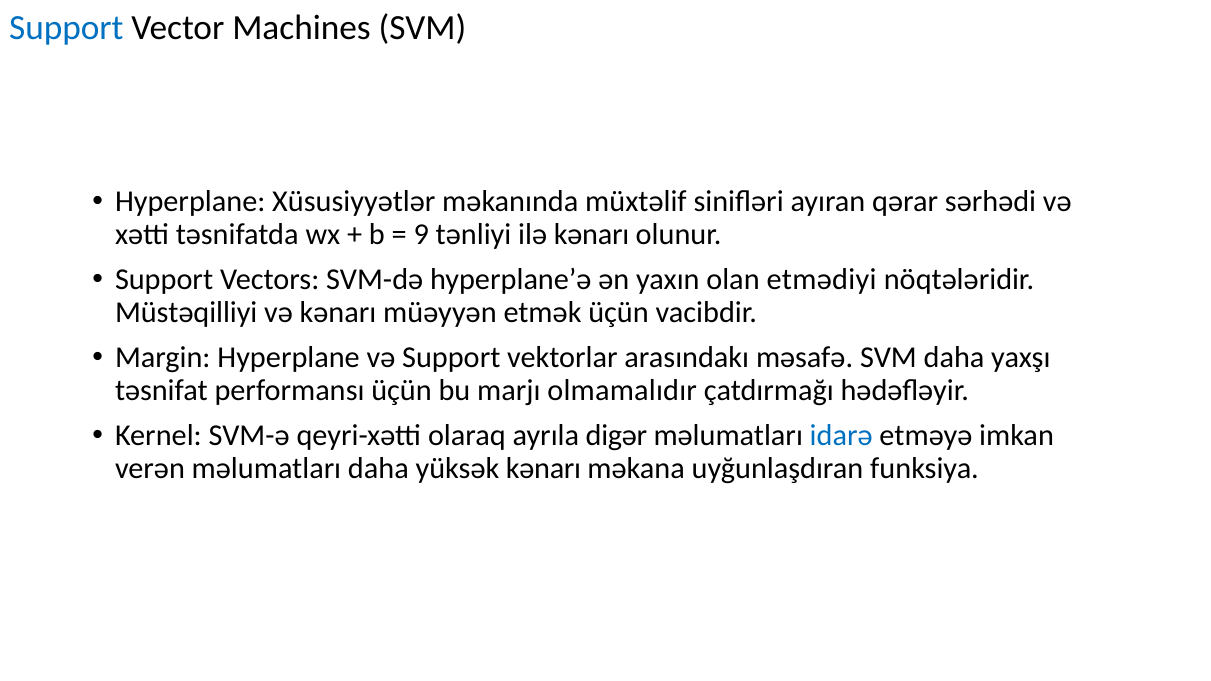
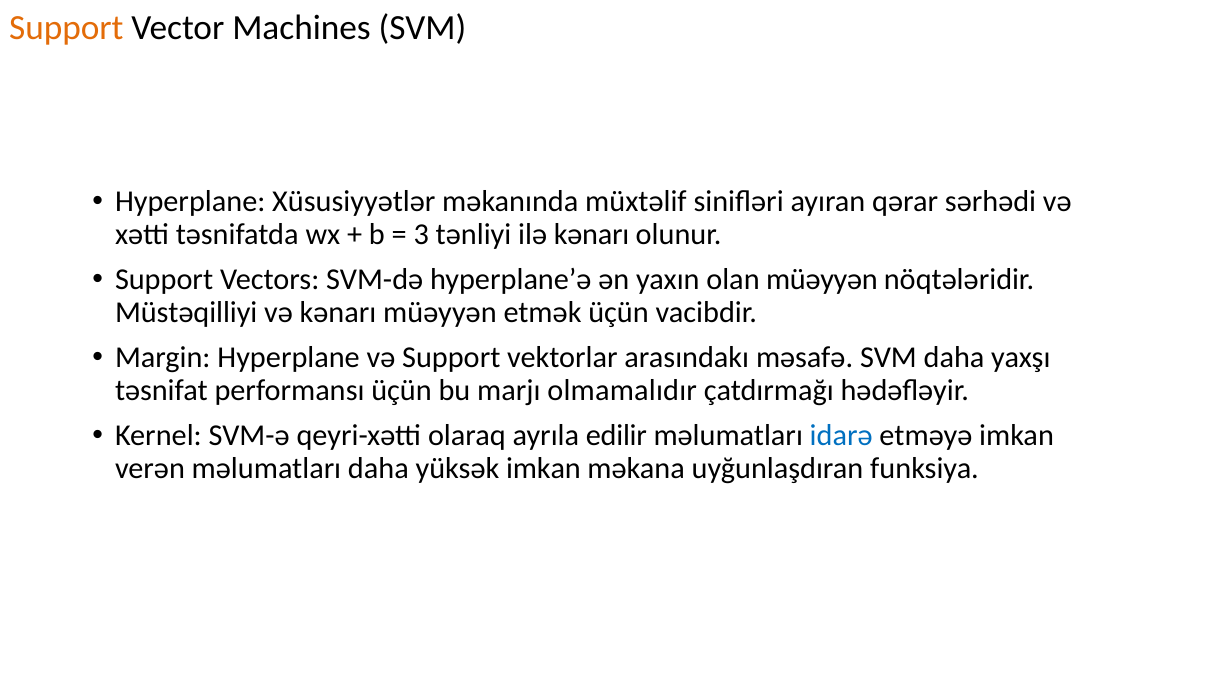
Support colour: blue -> orange (66, 28)
9: 9 -> 3 (421, 235)
olan etmədiyi: etmədiyi -> müəyyən (822, 280)
digər: digər -> edilir (616, 436)
yüksək kənarı: kənarı -> imkan (543, 469)
